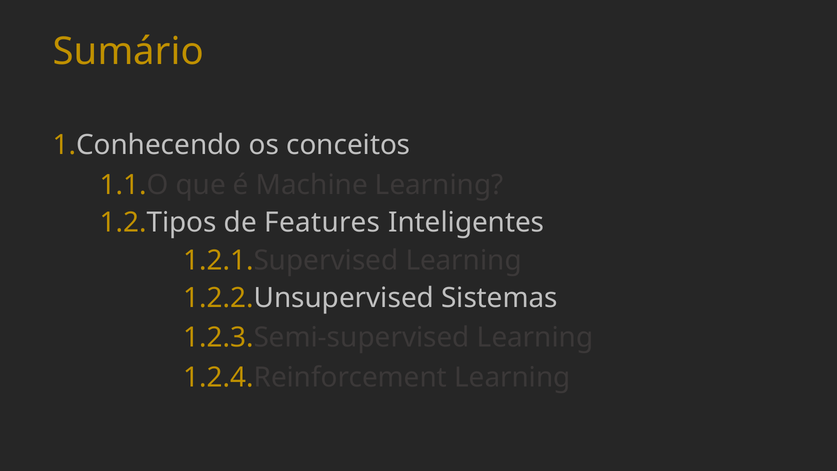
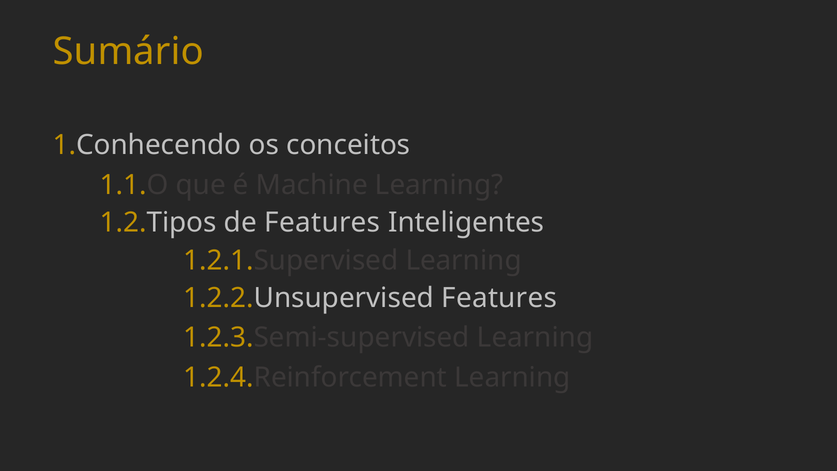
1.2.2.Unsupervised Sistemas: Sistemas -> Features (499, 298)
